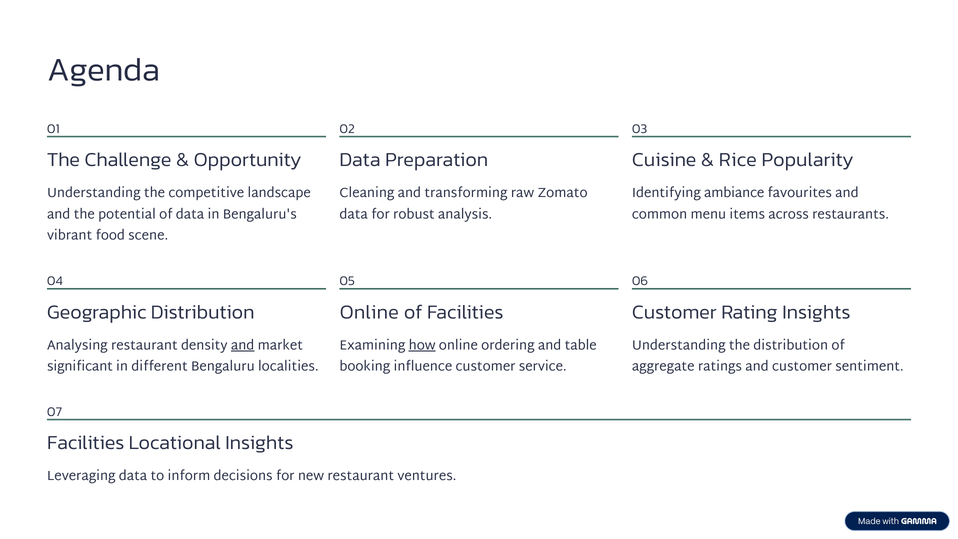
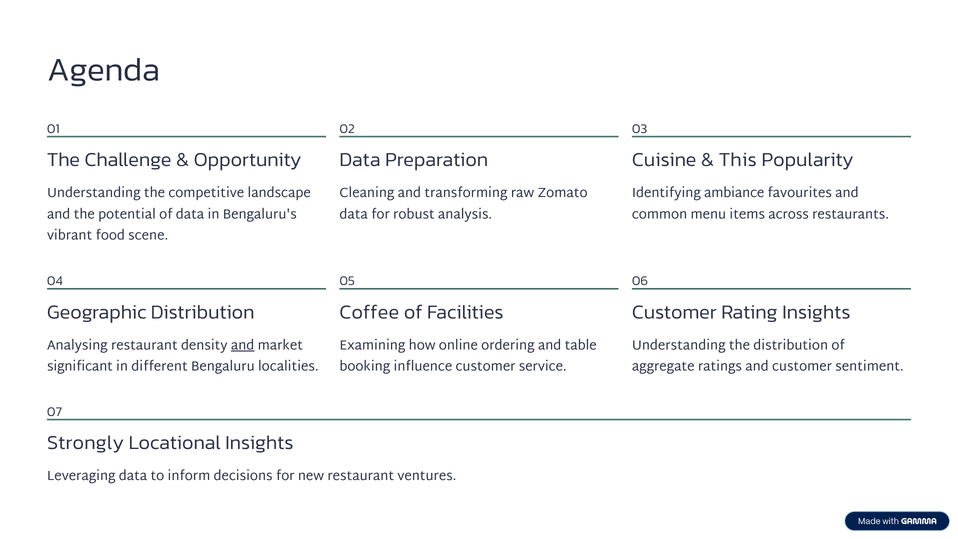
Rice: Rice -> This (738, 160)
Online: Online -> Coffee (369, 312)
how underline: present -> none (422, 345)
Facilities: Facilities -> Strongly (86, 443)
